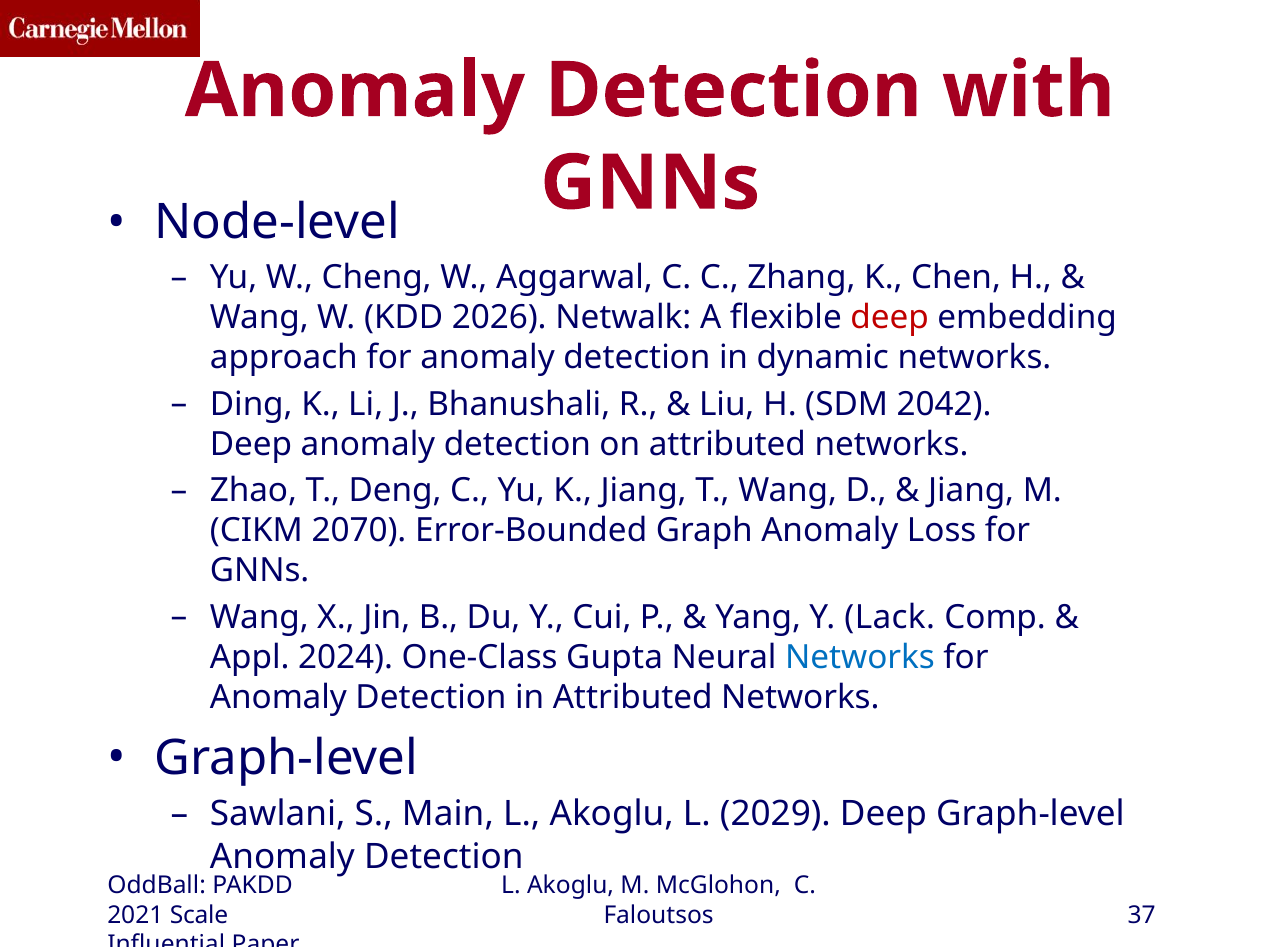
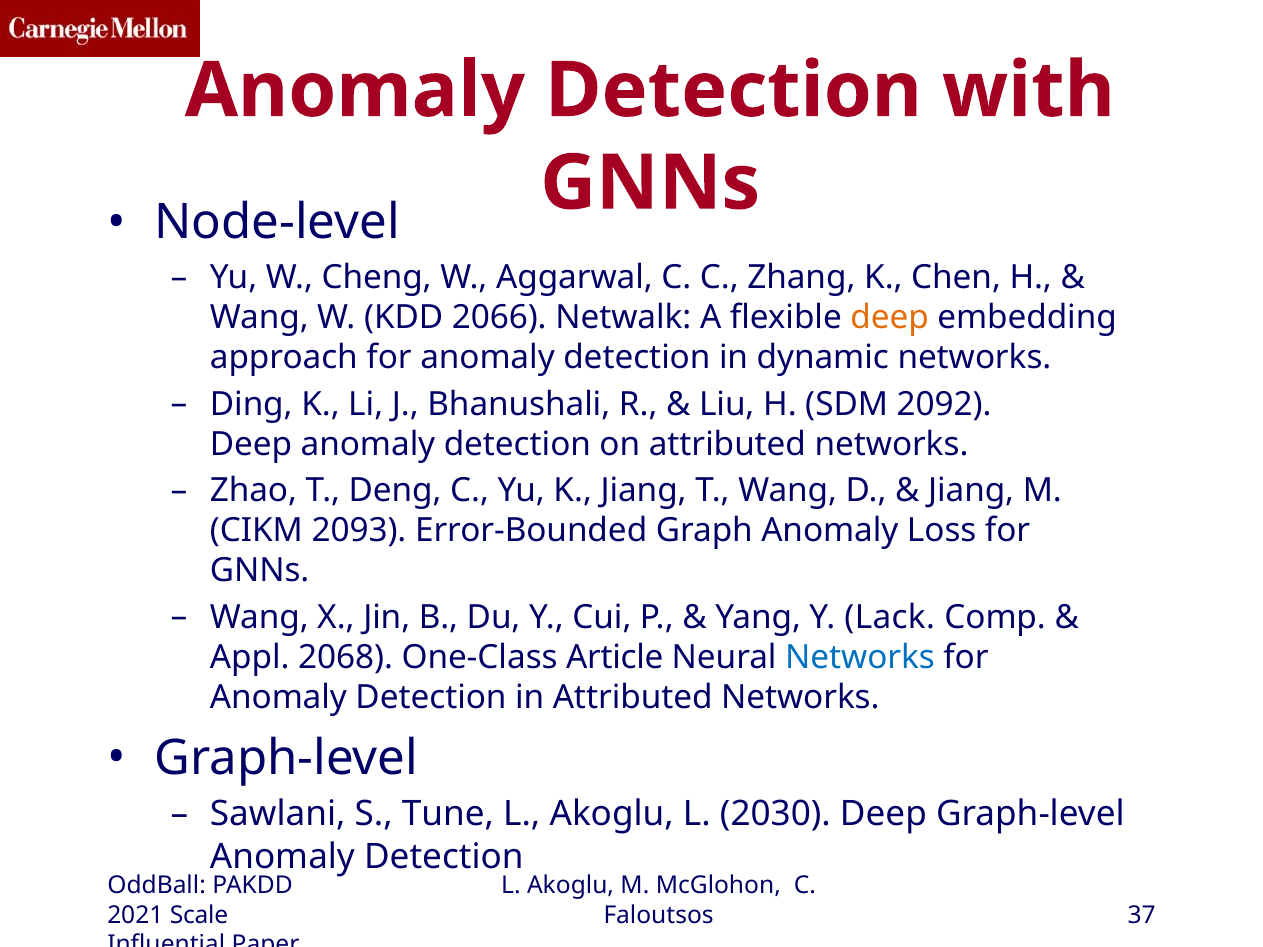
2026: 2026 -> 2066 (499, 318)
deep colour: red -> orange (890, 318)
2042: 2042 -> 2092 (944, 404)
2070: 2070 -> 2093 (359, 531)
2024: 2024 -> 2068 (346, 658)
Gupta: Gupta -> Article (615, 658)
Main: Main -> Tune (448, 815)
2029: 2029 -> 2030 (775, 815)
